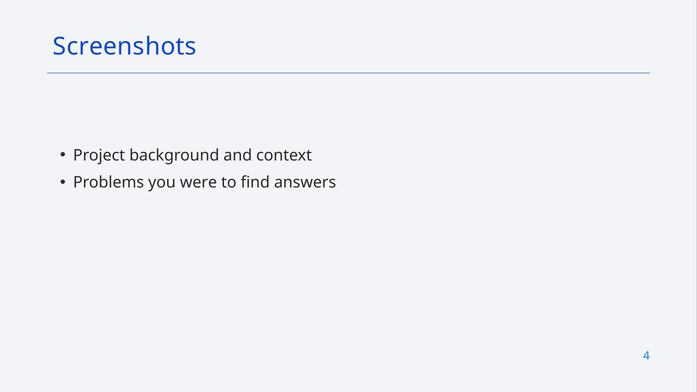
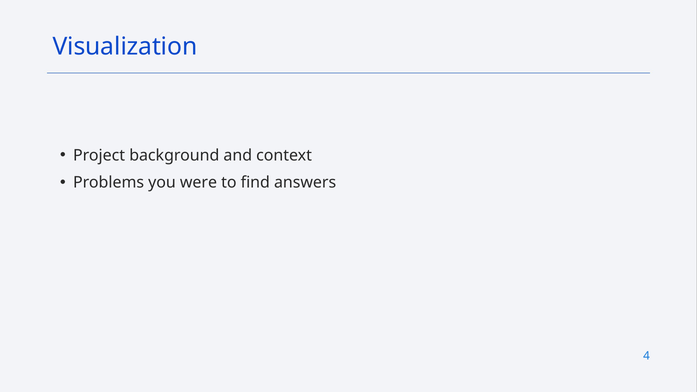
Screenshots: Screenshots -> Visualization (125, 47)
